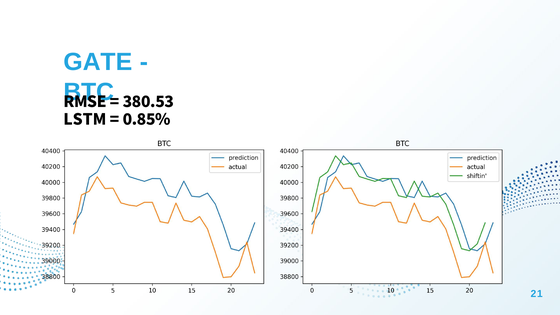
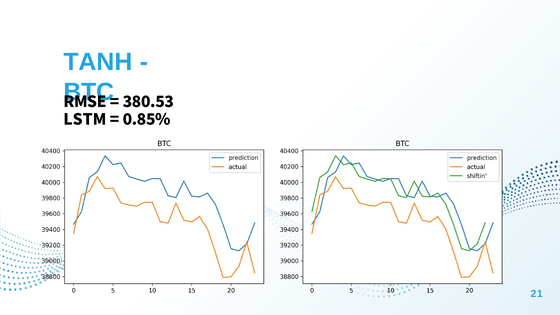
GATE: GATE -> TANH (98, 62)
